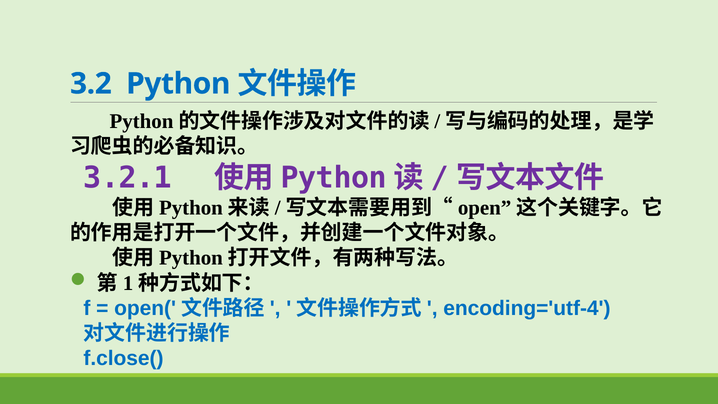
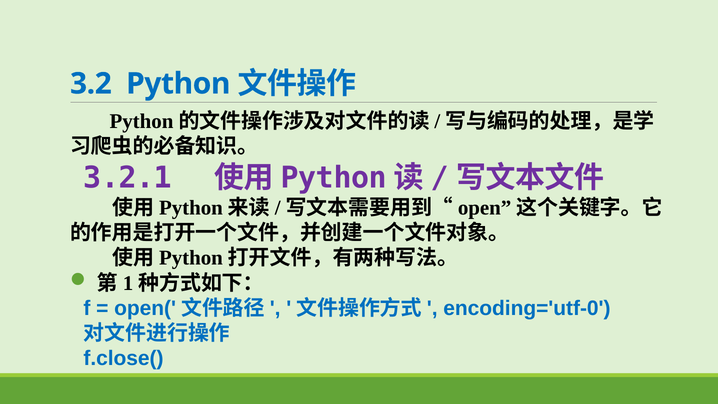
encoding='utf-4: encoding='utf-4 -> encoding='utf-0 (527, 308)
